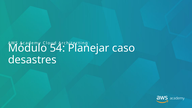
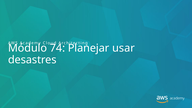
54: 54 -> 74 (57, 48)
caso: caso -> usar (124, 48)
